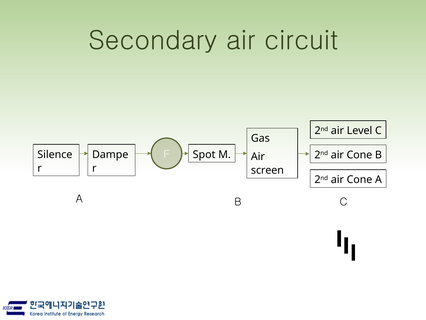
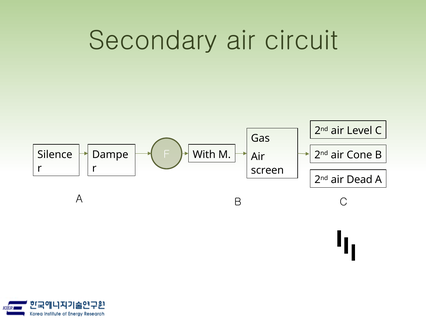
Spot: Spot -> With (204, 154)
Cone: Cone -> Dead (360, 180)
